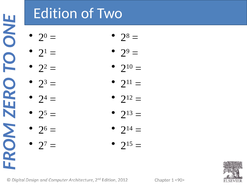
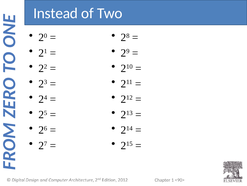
Edition: Edition -> Instead (56, 13)
